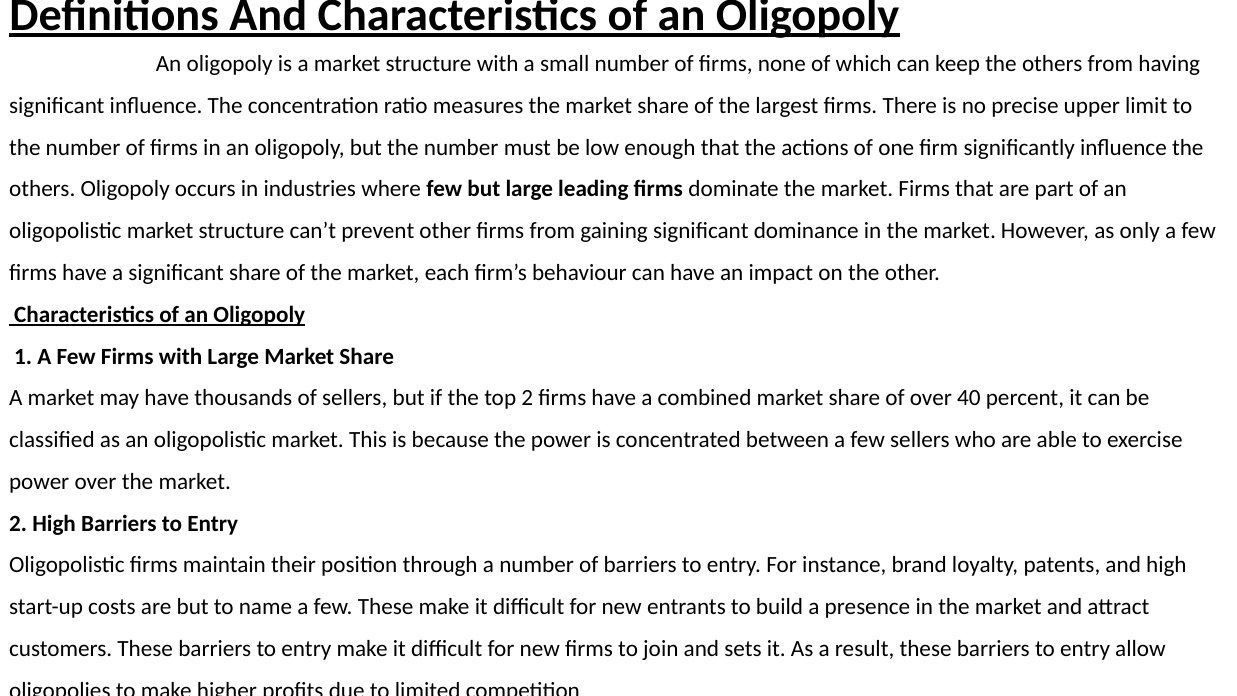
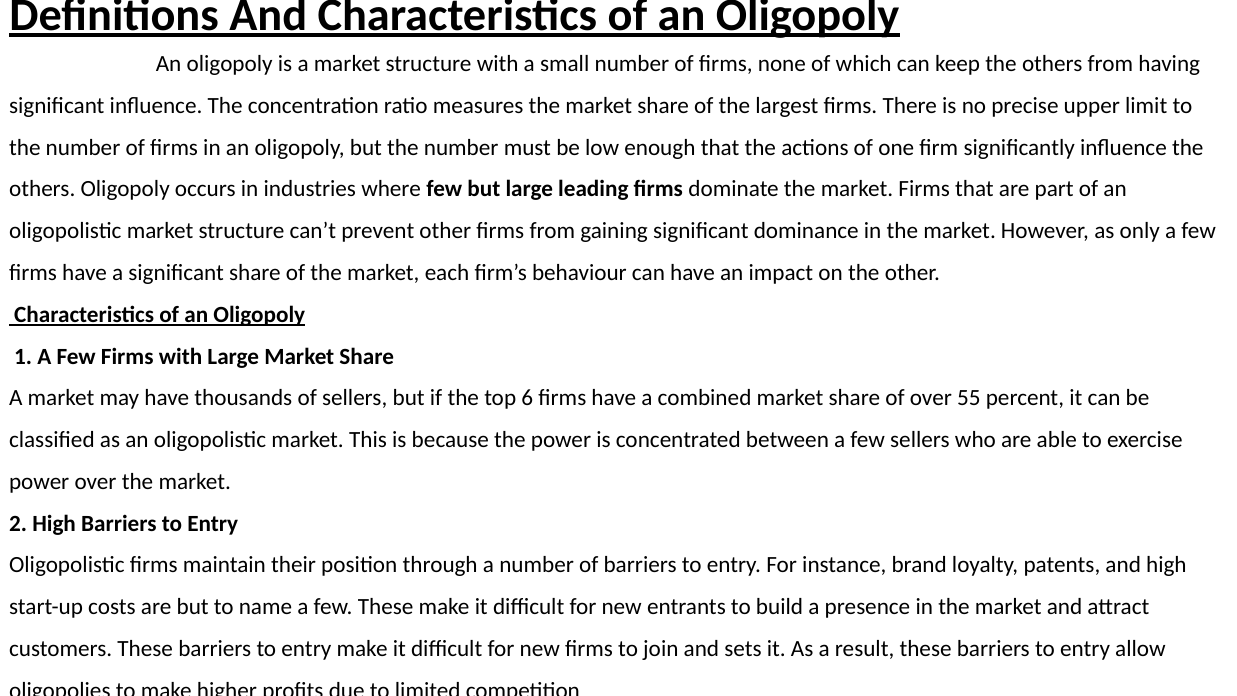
top 2: 2 -> 6 (527, 398)
40: 40 -> 55 (969, 398)
